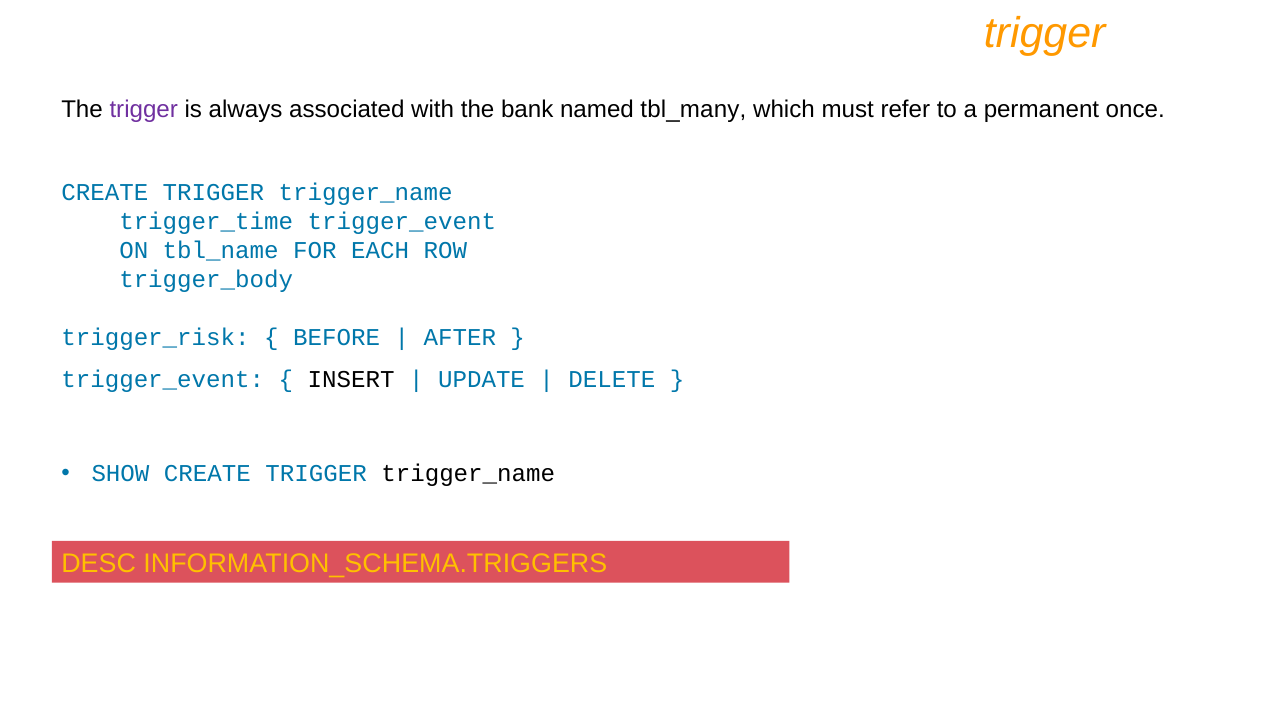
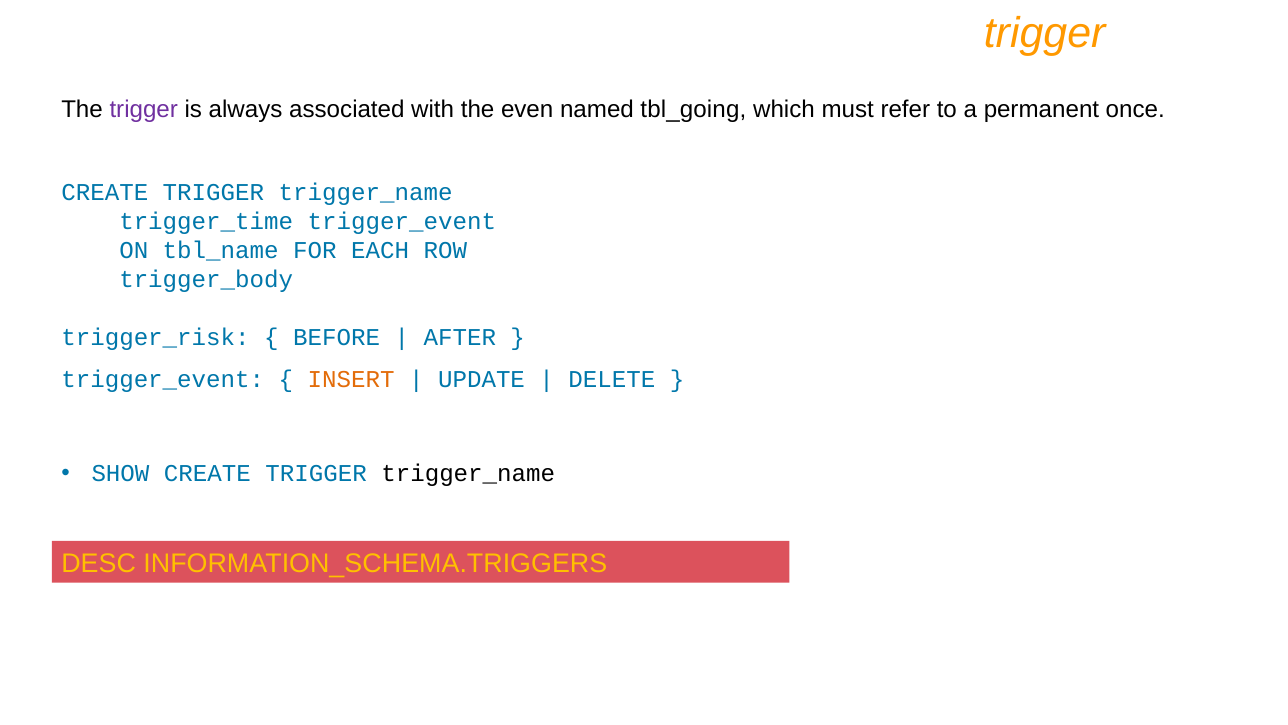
bank: bank -> even (527, 109)
tbl_many: tbl_many -> tbl_going (693, 109)
INSERT colour: black -> orange (351, 379)
